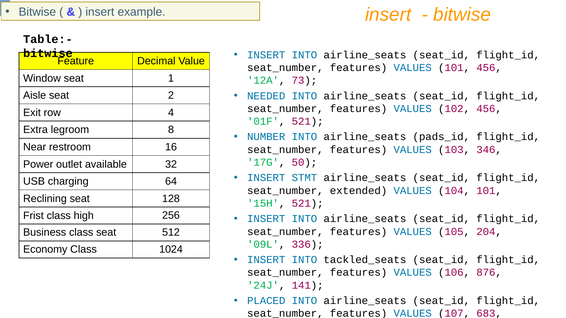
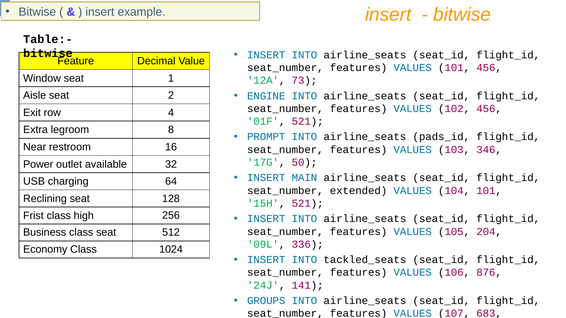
NEEDED: NEEDED -> ENGINE (266, 96)
NUMBER: NUMBER -> PROMPT (266, 137)
STMT: STMT -> MAIN (304, 178)
PLACED: PLACED -> GROUPS (266, 301)
